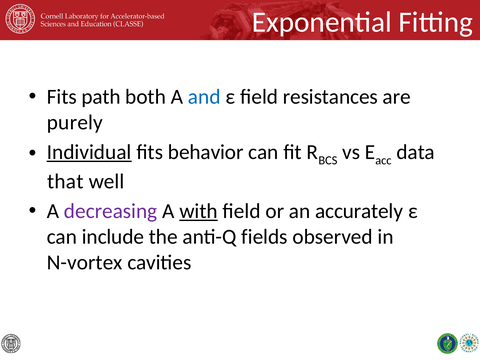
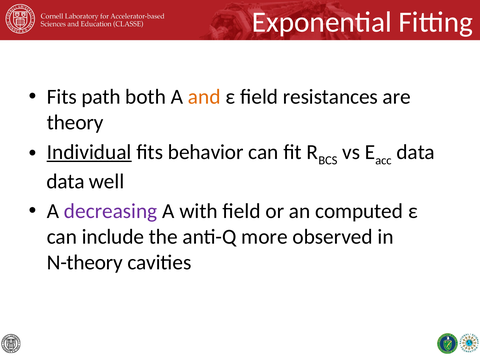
and colour: blue -> orange (204, 97)
purely: purely -> theory (75, 122)
that: that -> data (66, 181)
with underline: present -> none (199, 211)
accurately: accurately -> computed (359, 211)
fields: fields -> more (264, 237)
N-vortex: N-vortex -> N-theory (85, 262)
